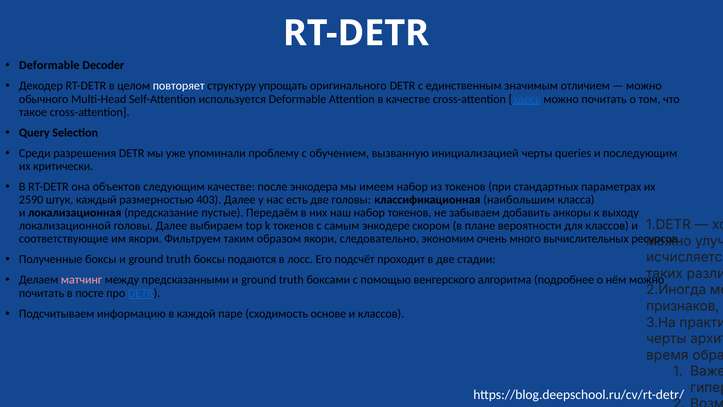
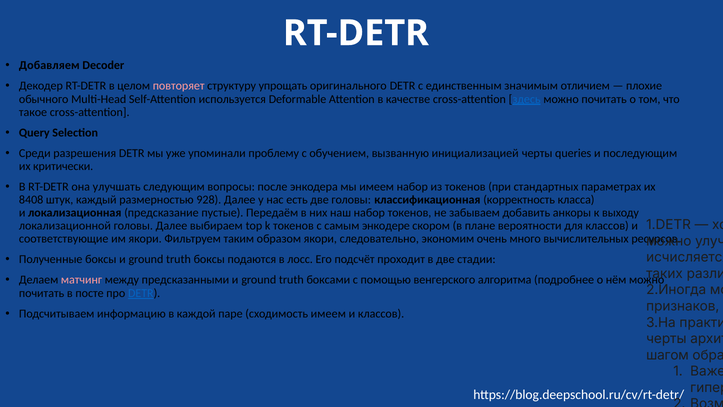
Deformable: Deformable -> Добавляем (49, 65)
повторяет colour: white -> pink (179, 86)
можно: можно -> плохие (644, 86)
она объектов: объектов -> улучшать (117, 187)
следующим качестве: качестве -> вопросы (231, 187)
2590: 2590 -> 8408 (31, 200)
403: 403 -> 928 (209, 200)
наибольшим: наибольшим -> корректность (519, 200)
сходимость основе: основе -> имеем (328, 314)
время: время -> шагом (667, 355)
